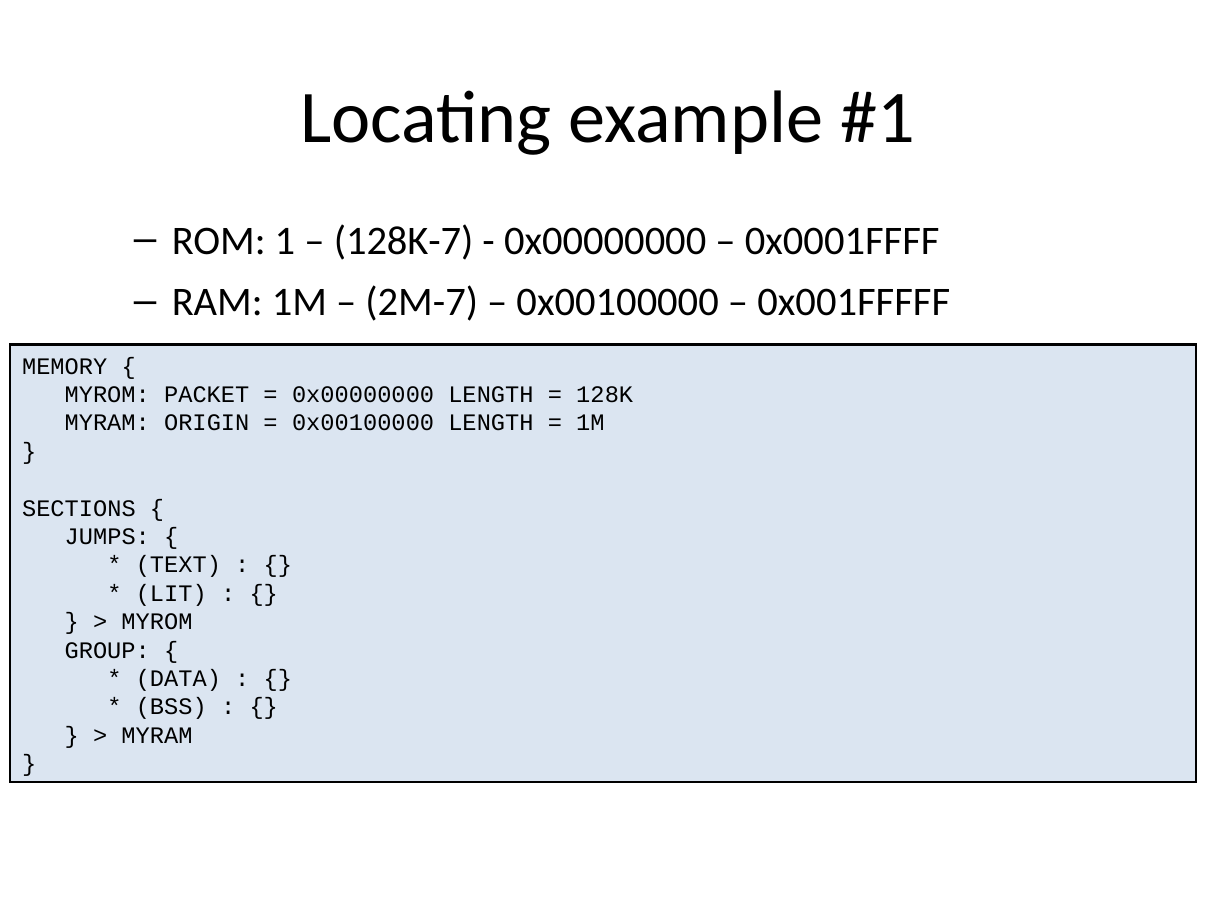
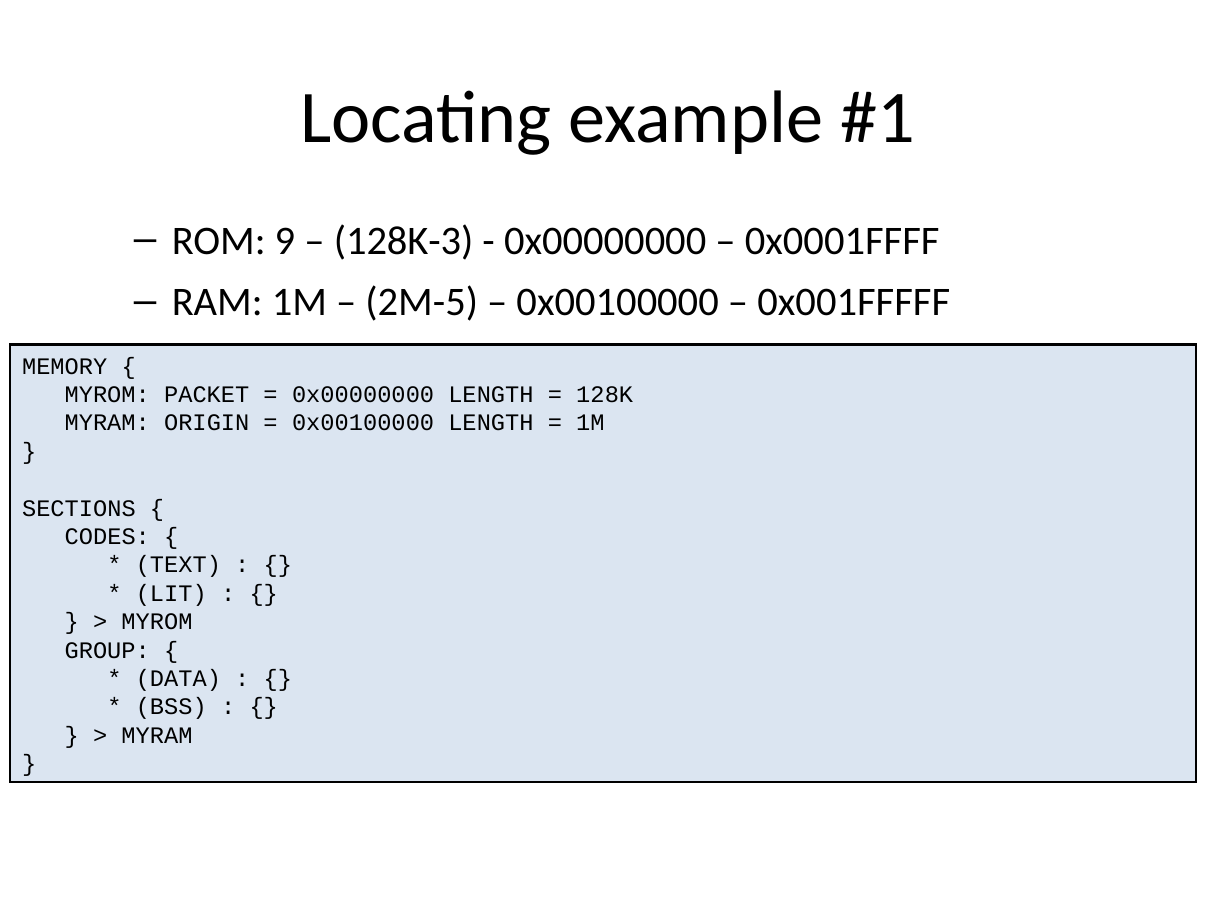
1: 1 -> 9 (285, 241)
128K-7: 128K-7 -> 128K-3 (404, 241)
2M-7: 2M-7 -> 2M-5 (422, 302)
JUMPS: JUMPS -> CODES (107, 537)
